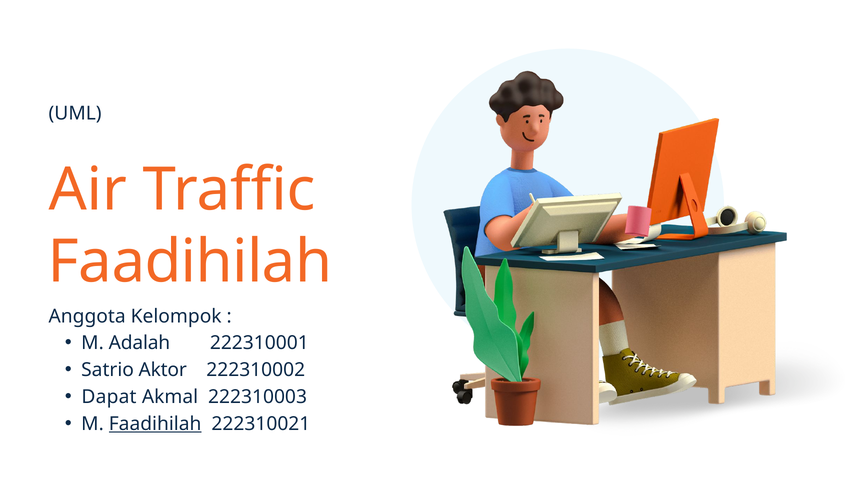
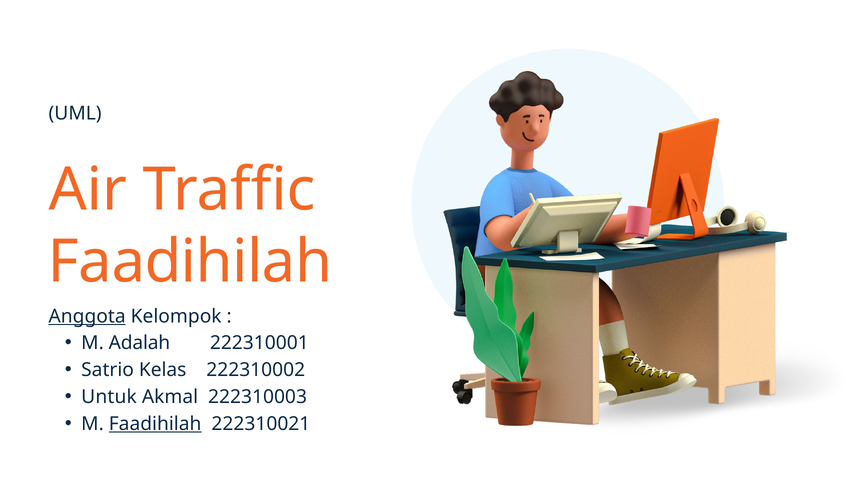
Anggota underline: none -> present (87, 316)
Aktor: Aktor -> Kelas (163, 370)
Dapat: Dapat -> Untuk (109, 397)
